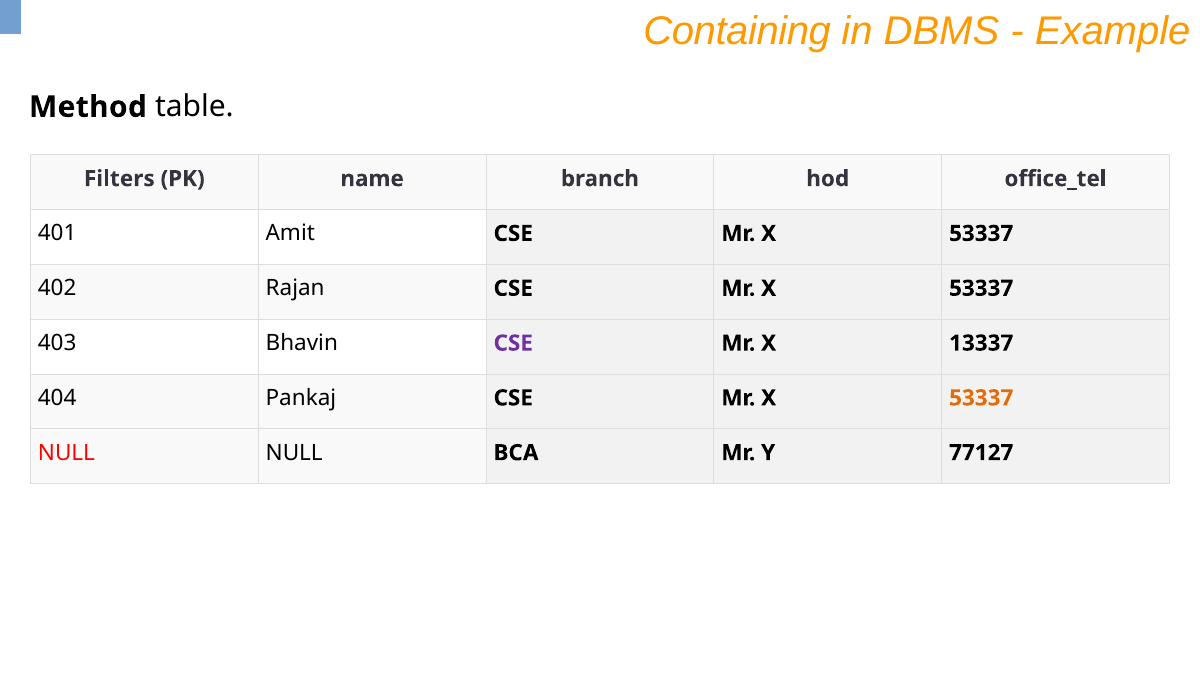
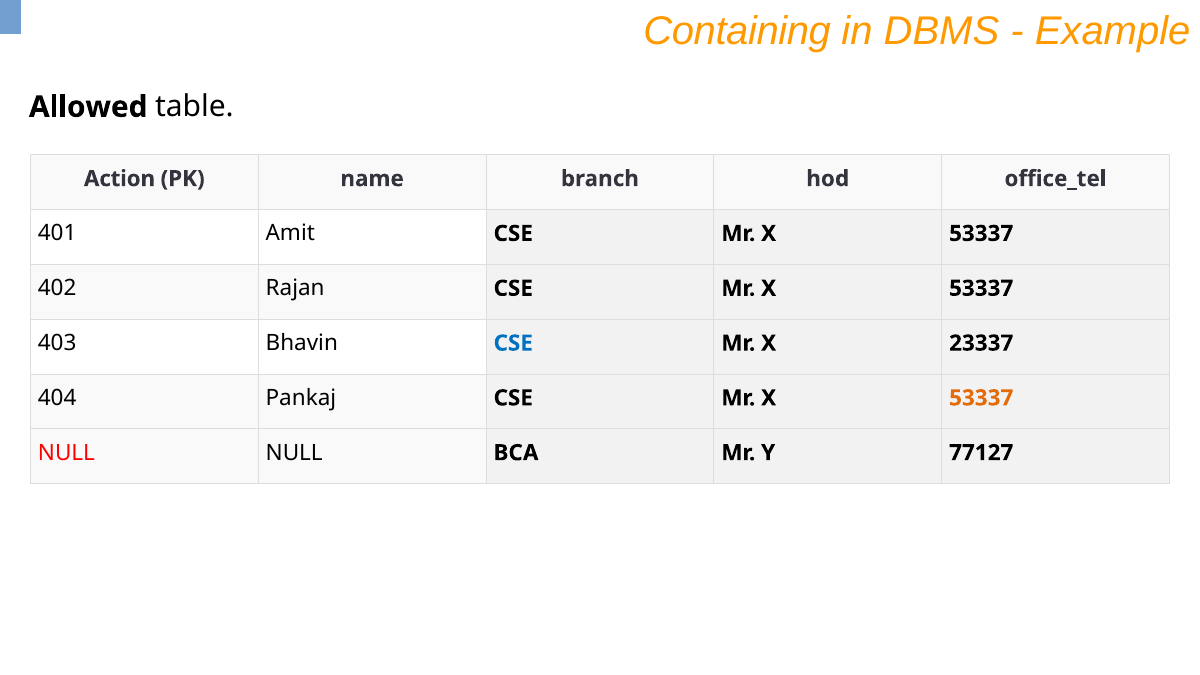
Method: Method -> Allowed (88, 107)
Filters: Filters -> Action (119, 179)
CSE colour: purple -> blue (513, 343)
13337: 13337 -> 23337 (981, 343)
